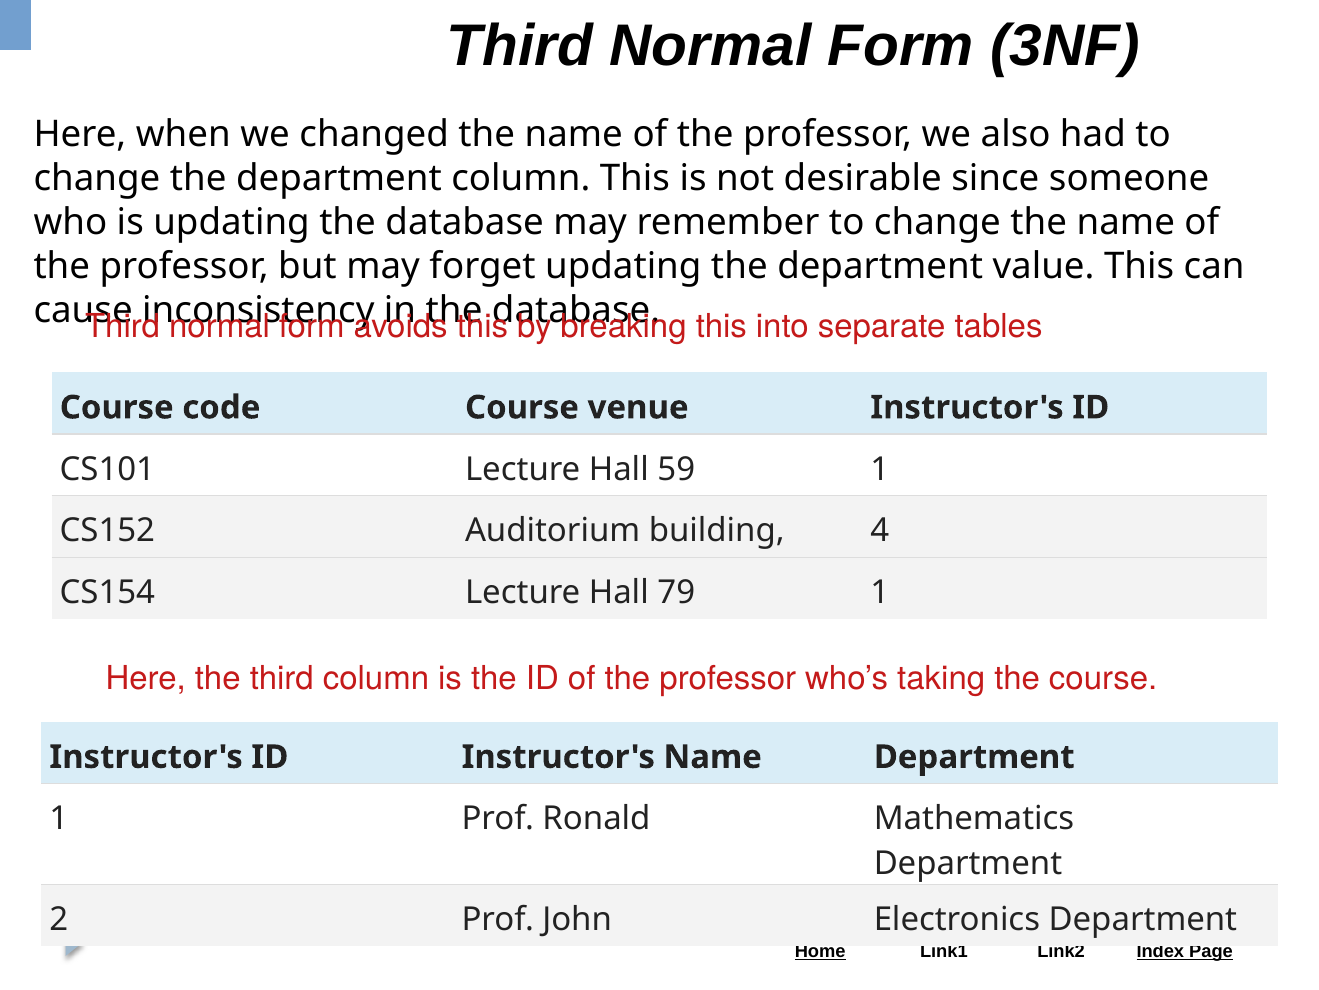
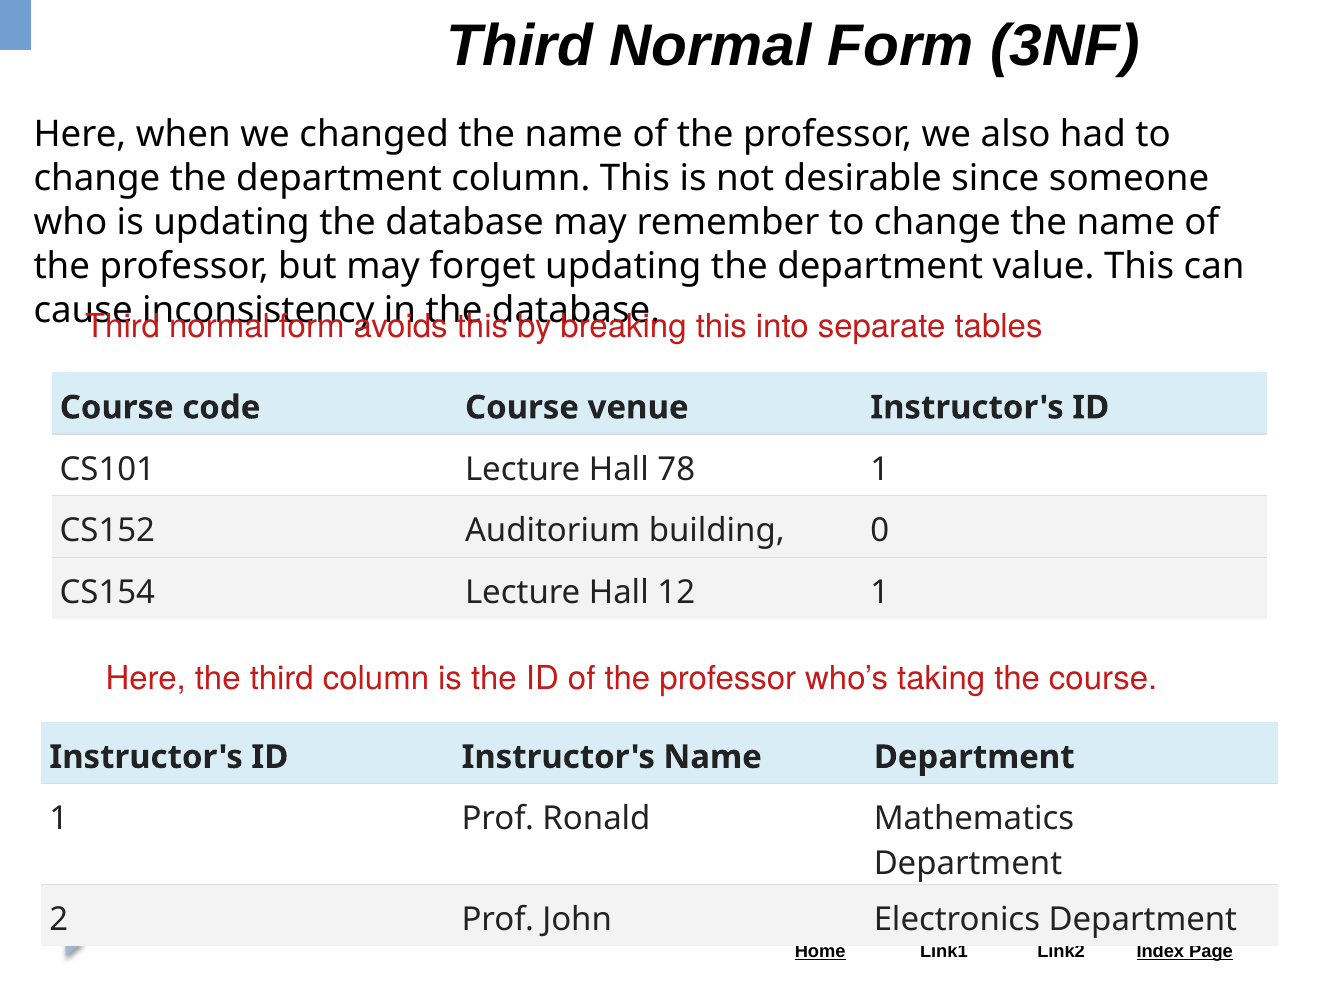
59: 59 -> 78 (676, 469)
4: 4 -> 0 (880, 530)
79: 79 -> 12 (676, 592)
